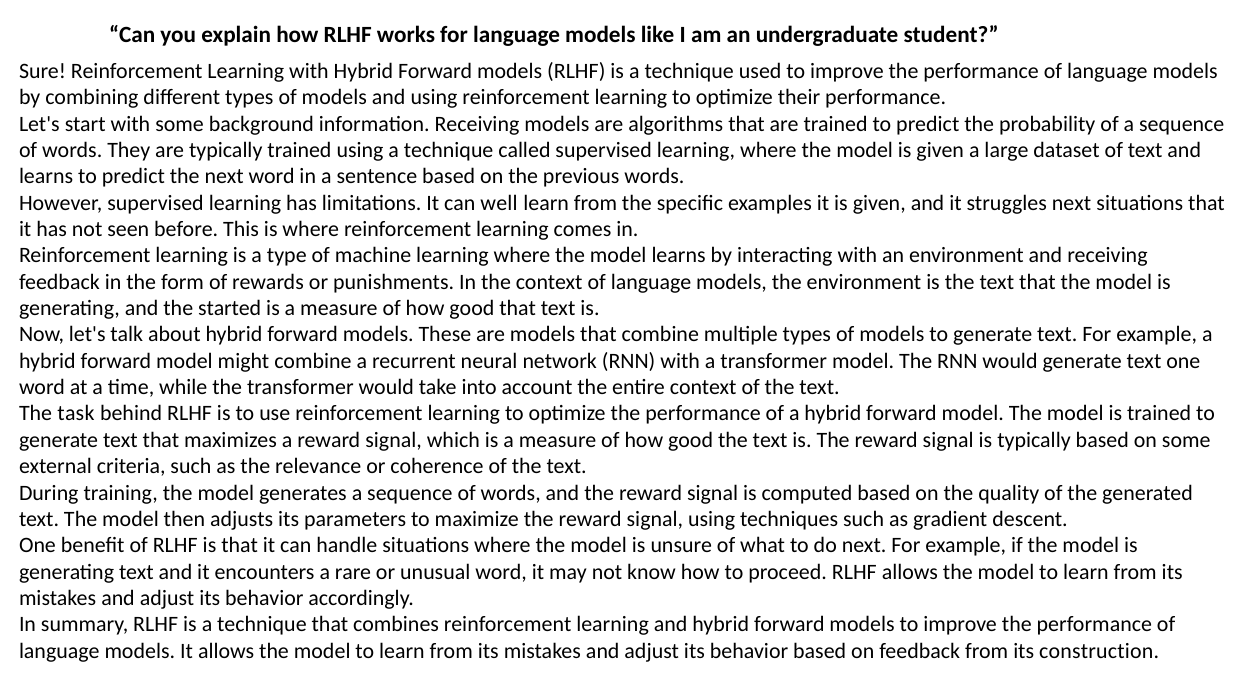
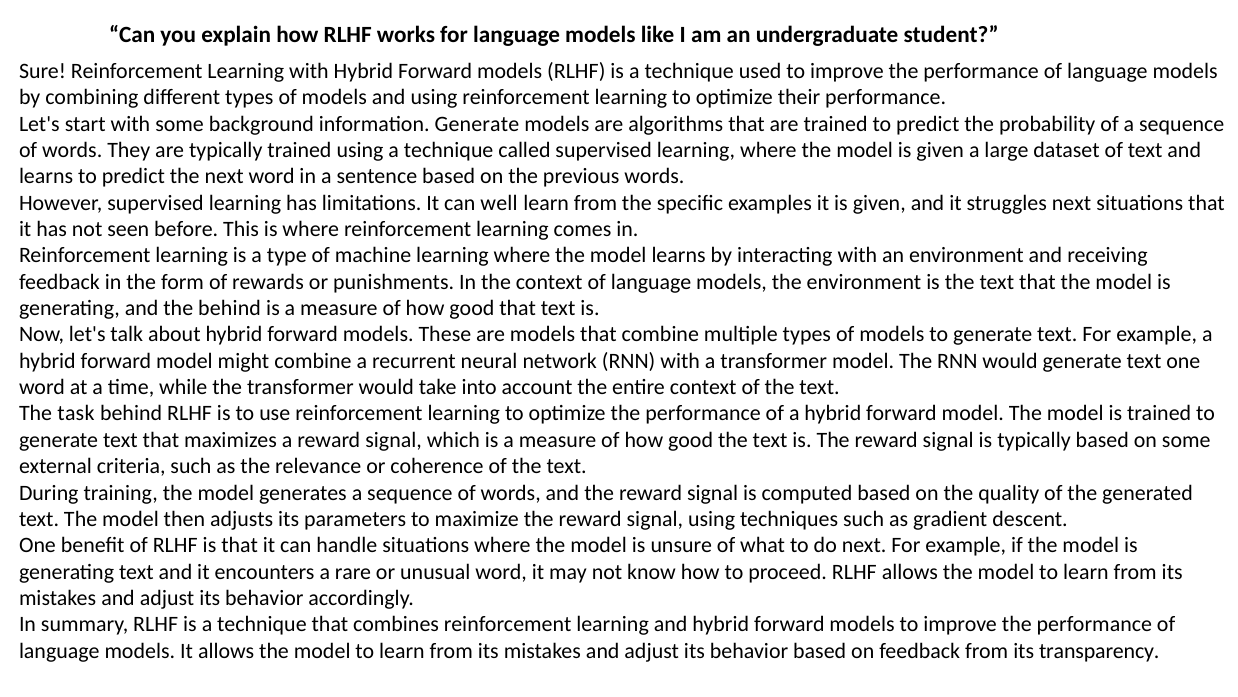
information Receiving: Receiving -> Generate (477, 124)
the started: started -> behind (230, 308)
construction: construction -> transparency (1099, 650)
